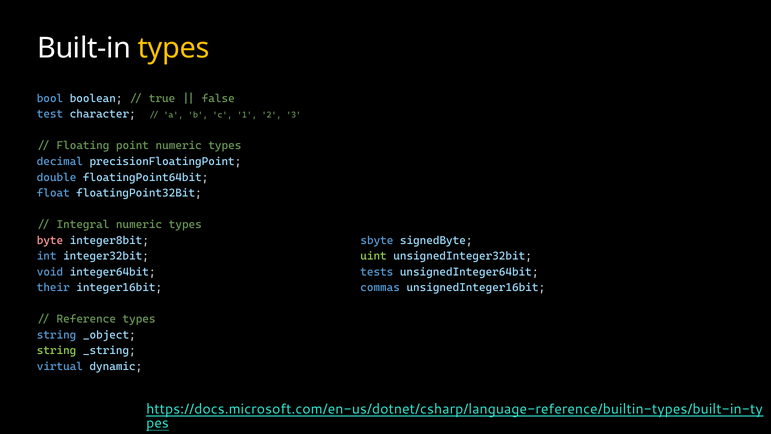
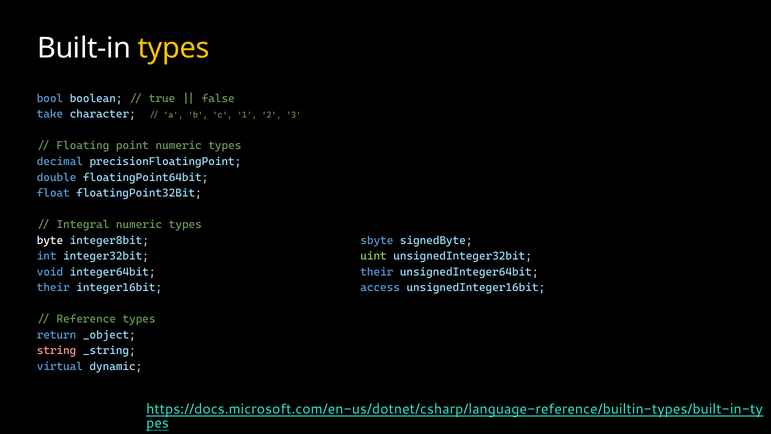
test: test -> take (50, 114)
byte colour: pink -> white (50, 240)
integer64bit tests: tests -> their (377, 272)
commas: commas -> access (380, 287)
string: string -> return (57, 335)
string colour: light green -> pink (57, 350)
